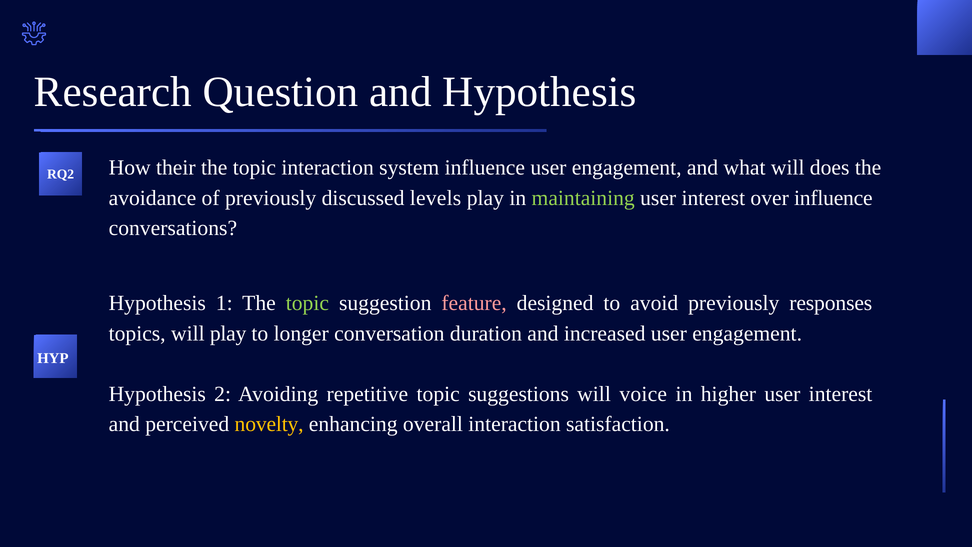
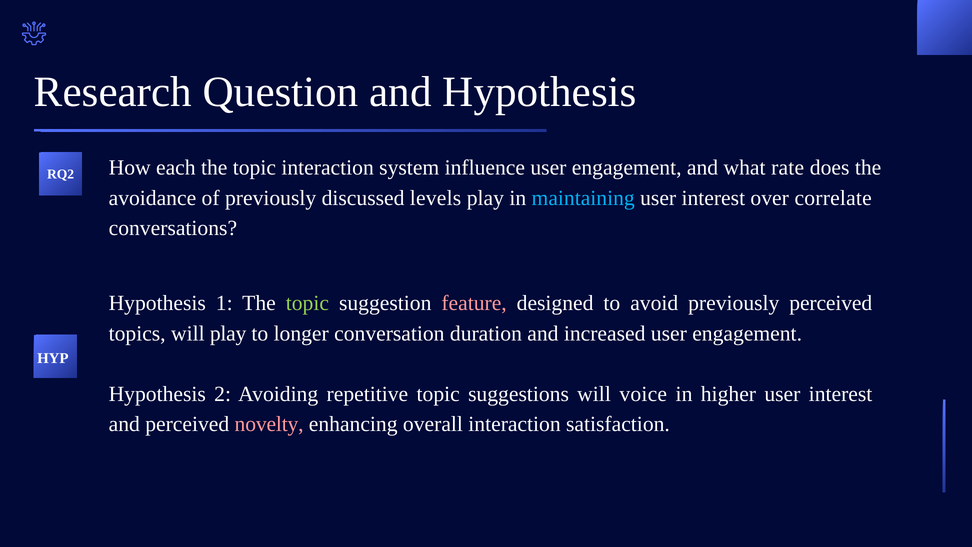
their: their -> each (176, 168)
what will: will -> rate (788, 168)
maintaining colour: light green -> light blue (583, 198)
over influence: influence -> correlate (833, 198)
previously responses: responses -> perceived (831, 303)
novelty colour: yellow -> pink (269, 424)
